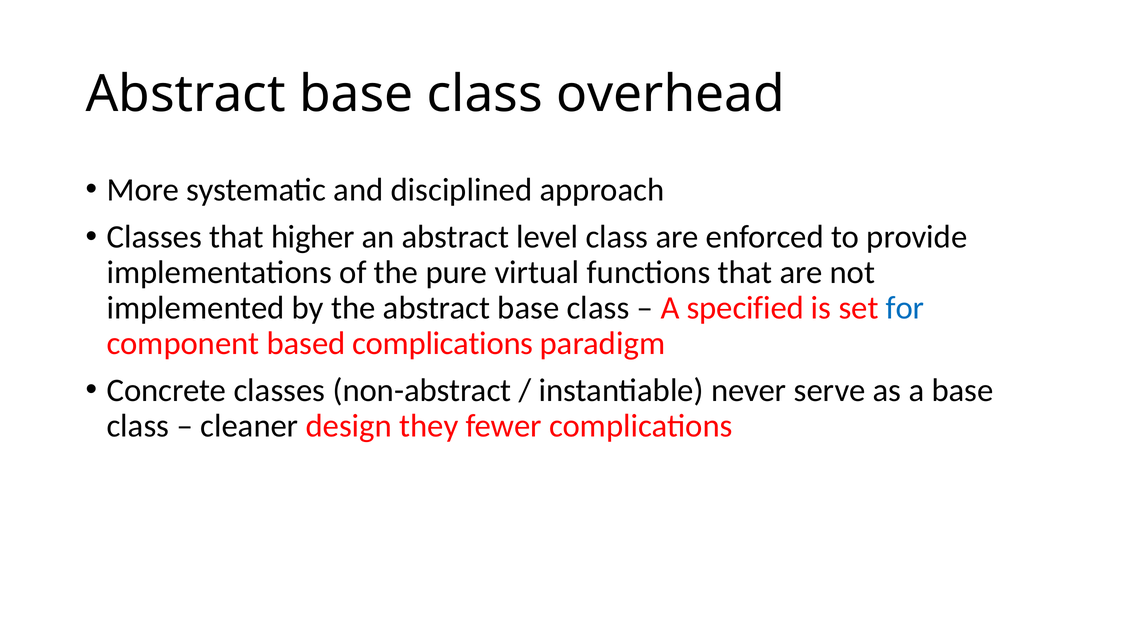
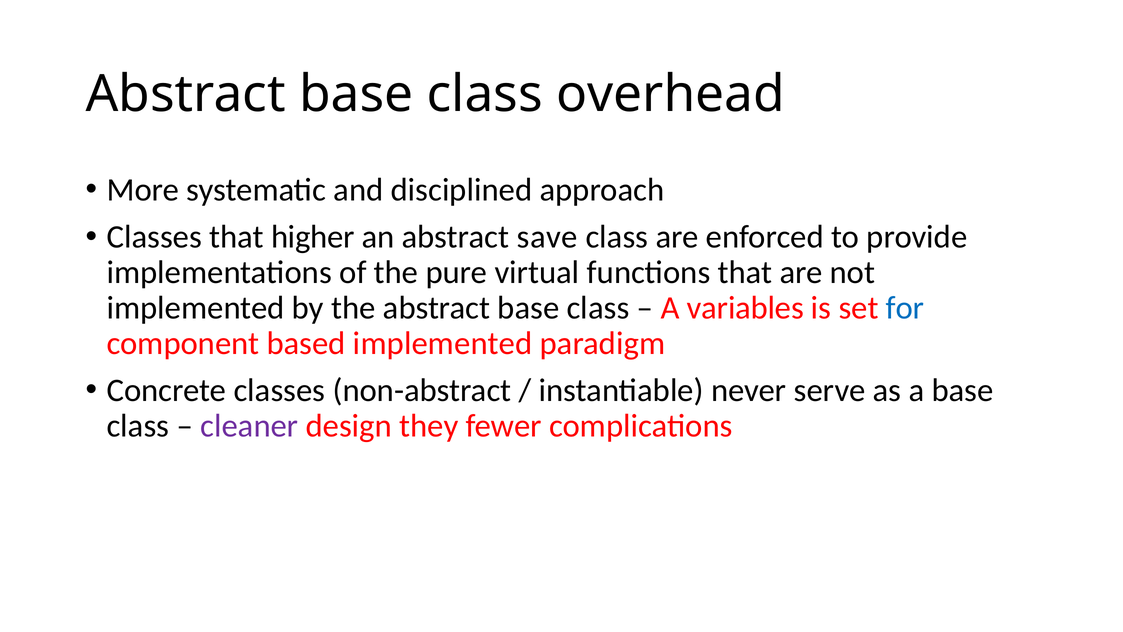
level: level -> save (547, 237)
specified: specified -> variables (745, 308)
based complications: complications -> implemented (443, 343)
cleaner colour: black -> purple (249, 426)
